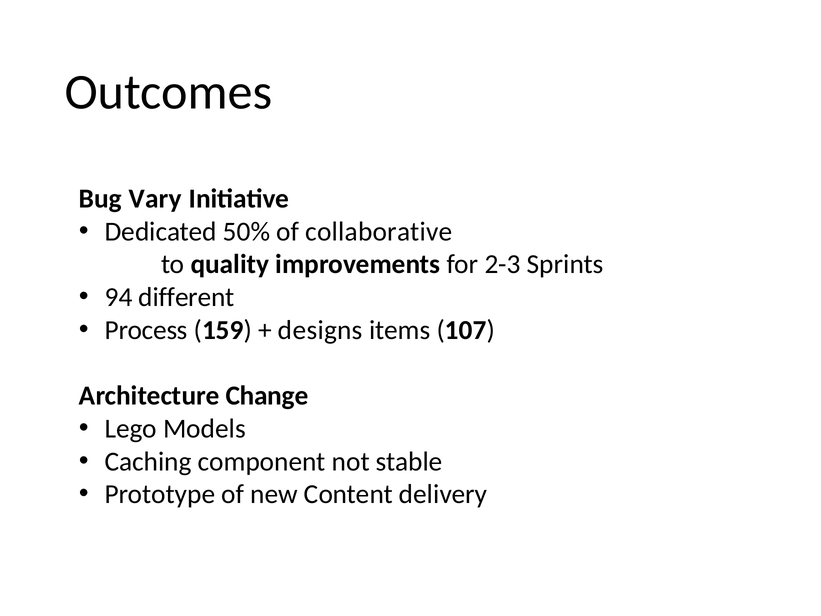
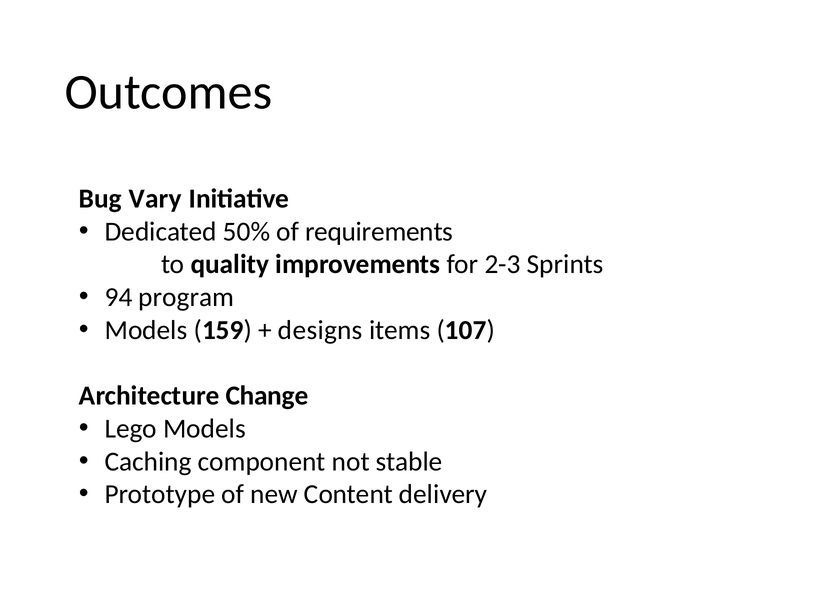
collaborative: collaborative -> requirements (379, 231)
different: different -> program (186, 297)
Process: Process -> Models (146, 330)
